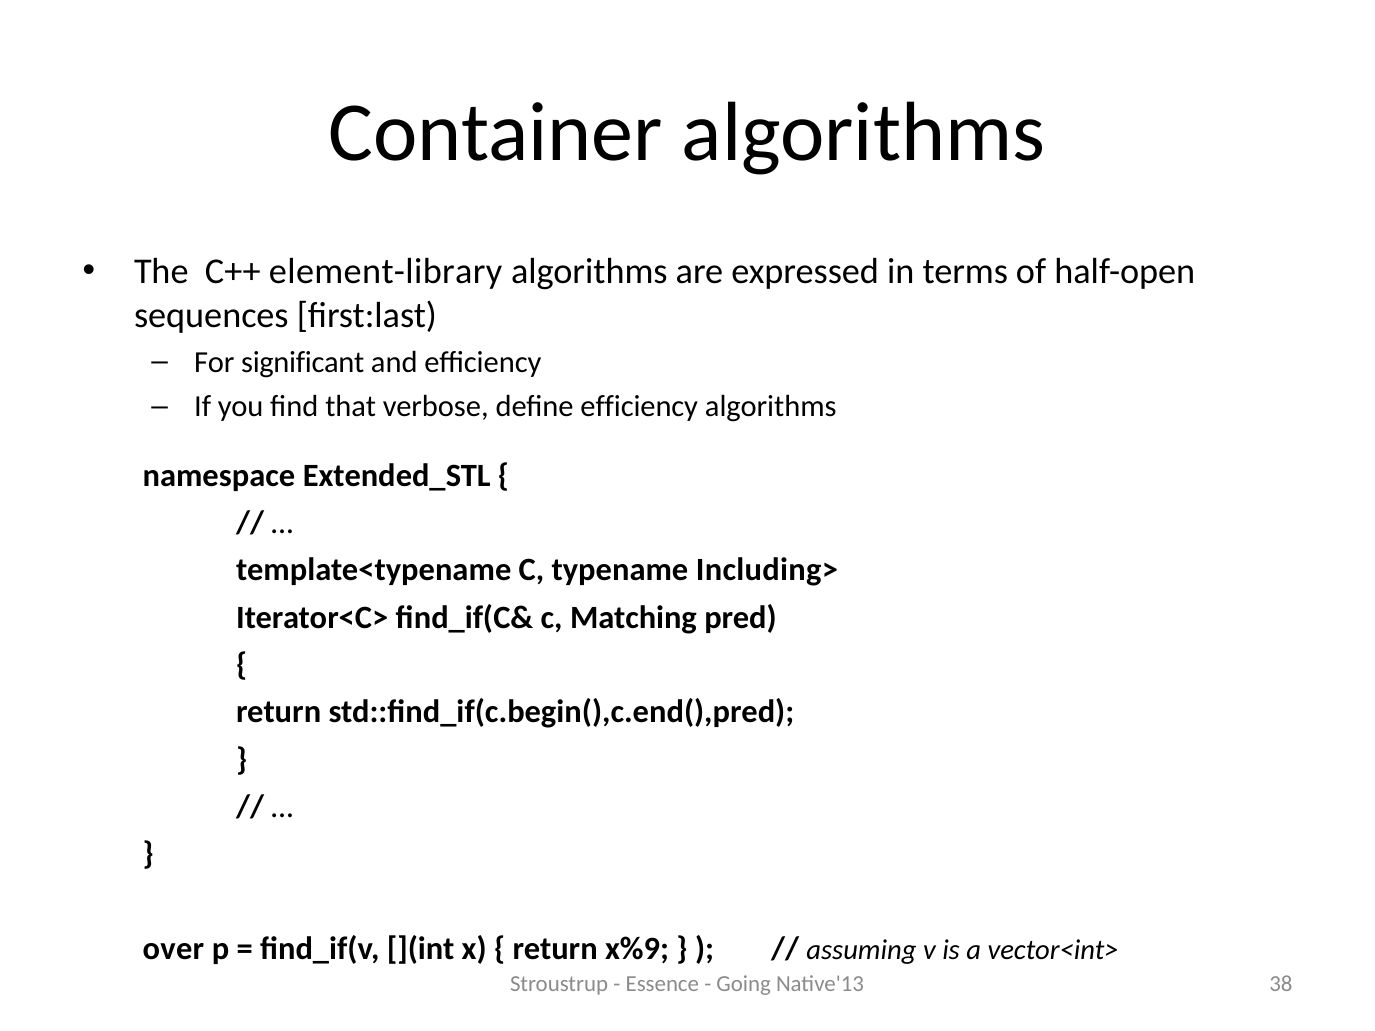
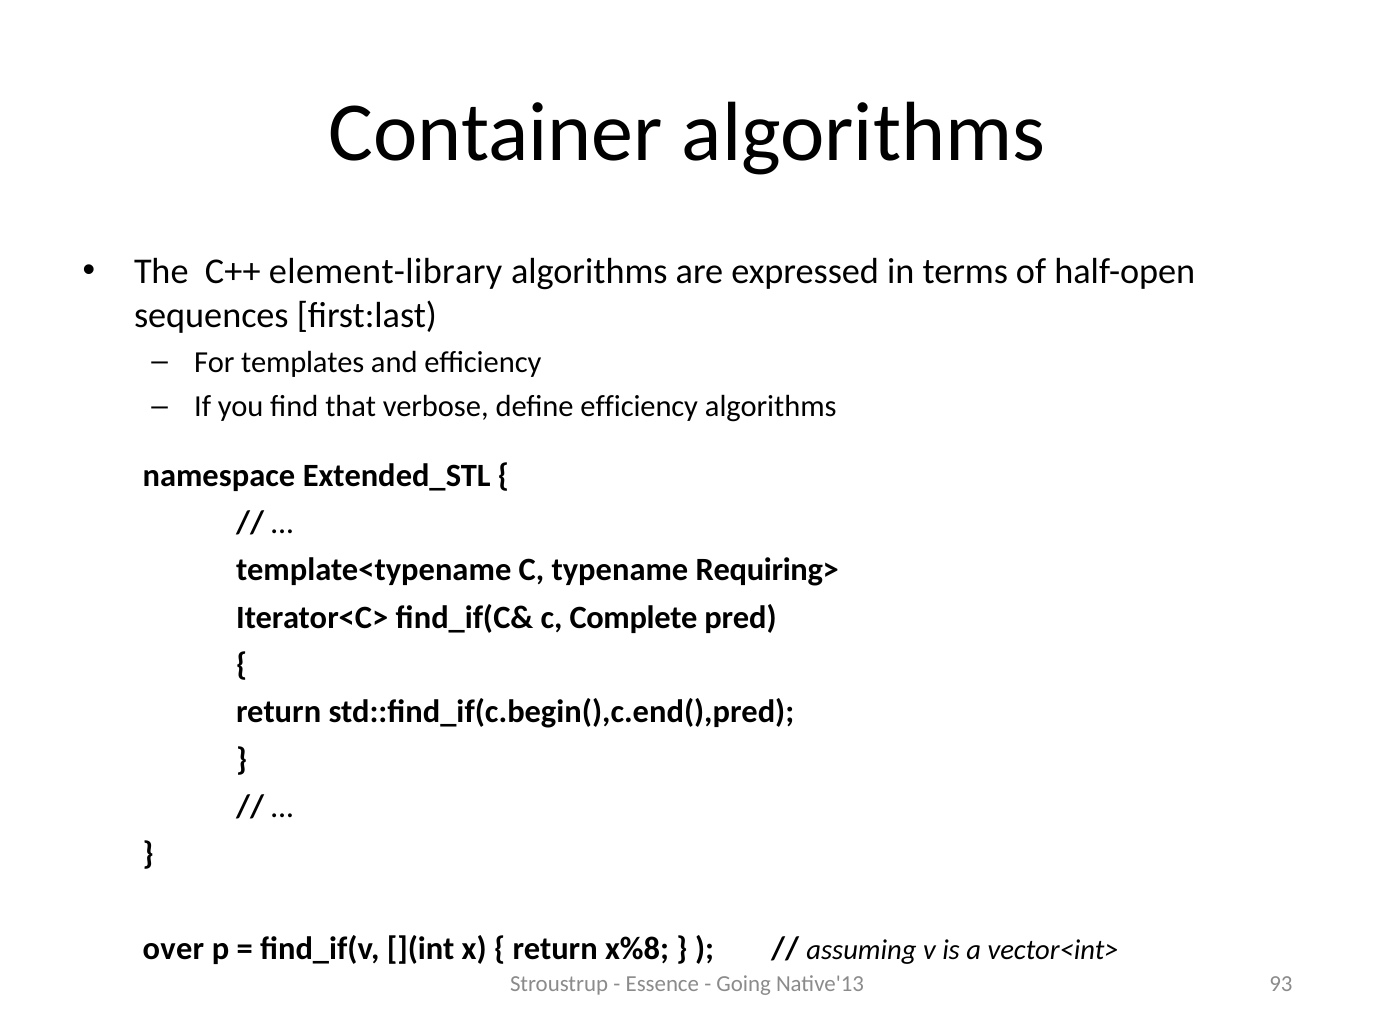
significant: significant -> templates (303, 363)
Including>: Including> -> Requiring> (767, 570)
Matching: Matching -> Complete (634, 618)
x%9: x%9 -> x%8 (637, 949)
38: 38 -> 93 (1281, 985)
